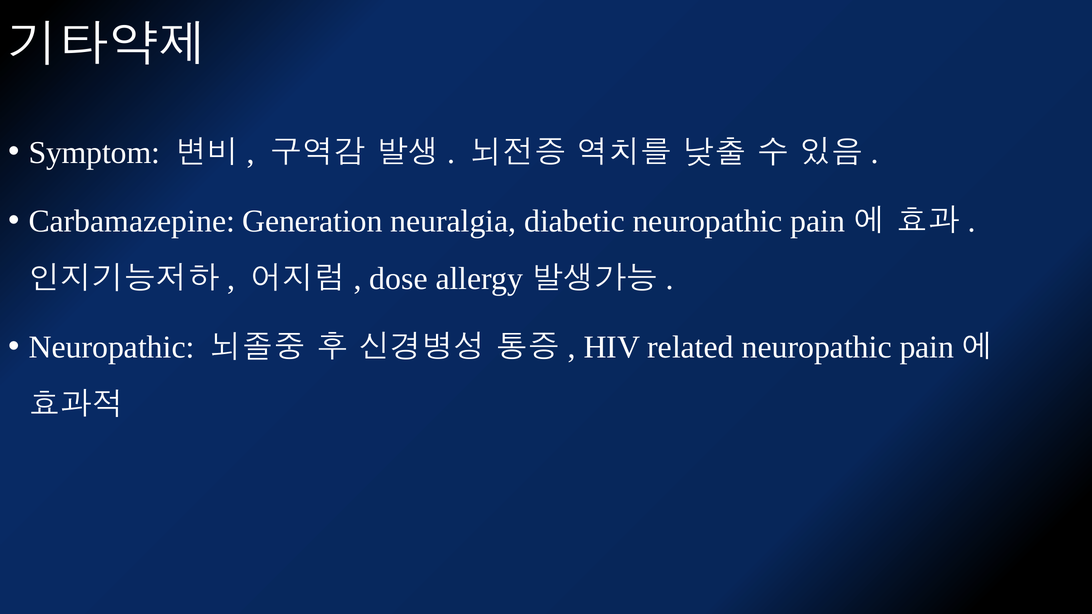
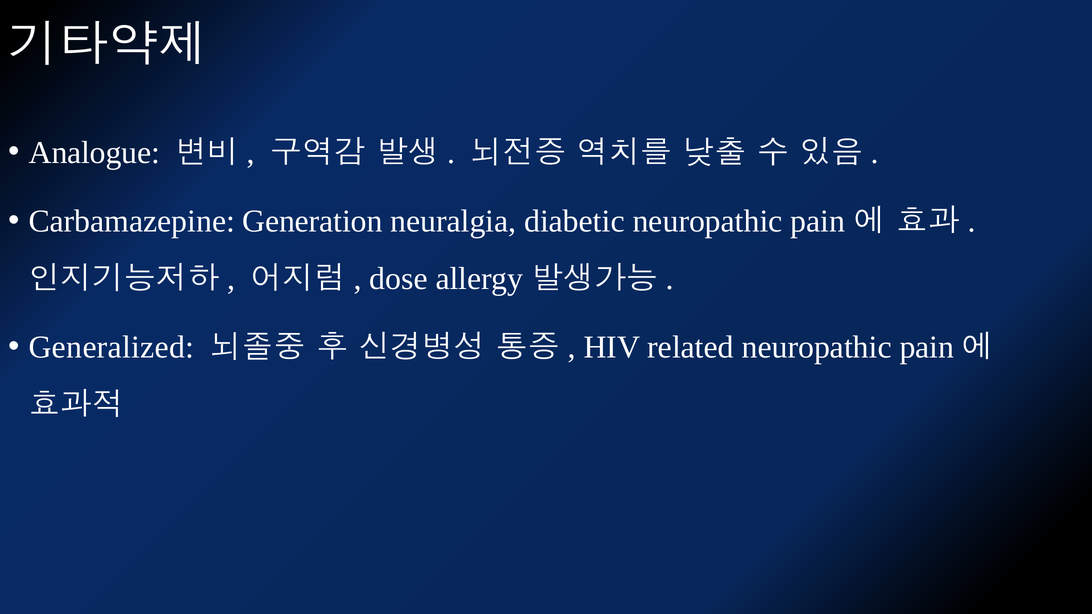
Symptom: Symptom -> Analogue (94, 153)
Neuropathic: Neuropathic -> Generalized (111, 347)
